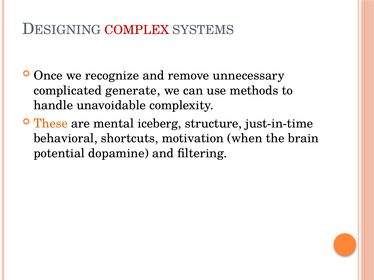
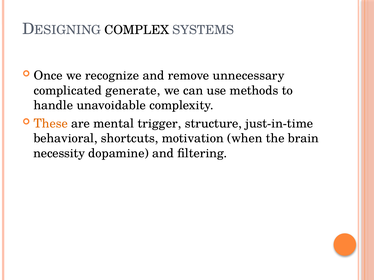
COMPLEX colour: red -> black (137, 30)
iceberg: iceberg -> trigger (159, 124)
potential: potential -> necessity (59, 154)
